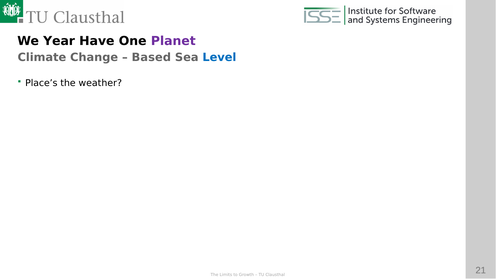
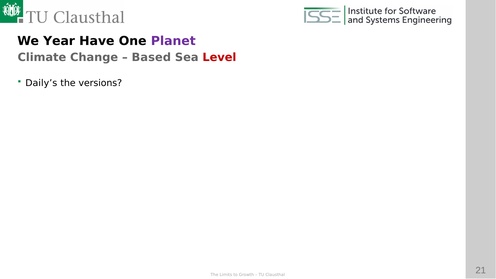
Level colour: blue -> red (219, 58)
Place’s: Place’s -> Daily’s (41, 83)
weather: weather -> versions (100, 83)
